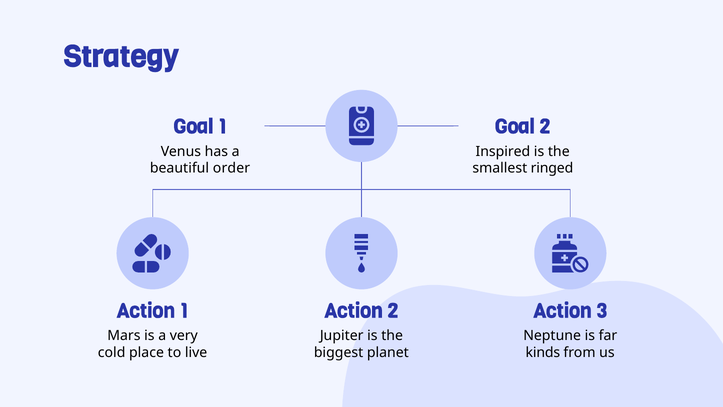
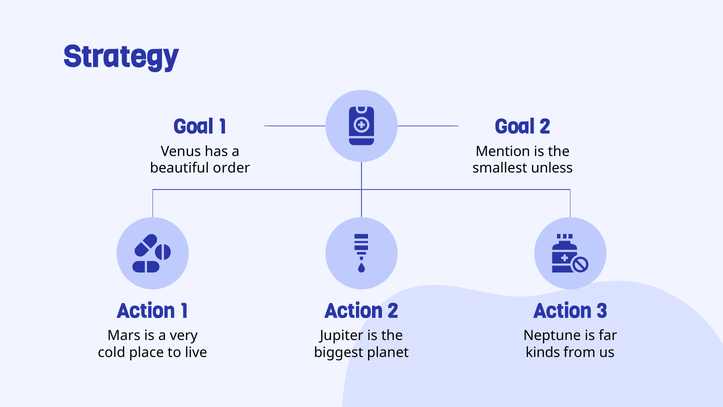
Inspired: Inspired -> Mention (503, 151)
ringed: ringed -> unless (552, 168)
